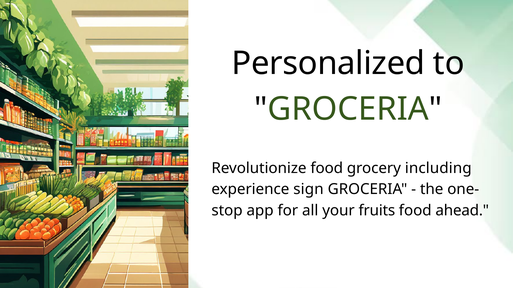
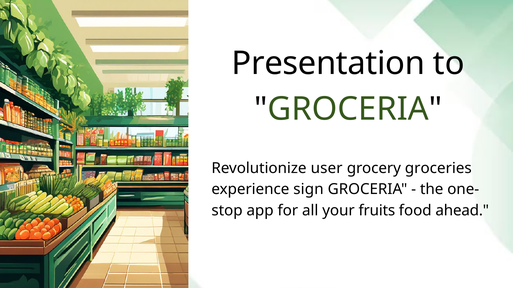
Personalized: Personalized -> Presentation (328, 63)
Revolutionize food: food -> user (327, 168)
including: including -> groceries (438, 168)
